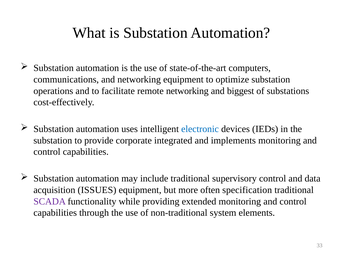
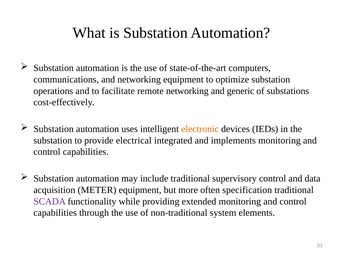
biggest: biggest -> generic (241, 91)
electronic colour: blue -> orange (200, 129)
corporate: corporate -> electrical (134, 141)
ISSUES: ISSUES -> METER (97, 190)
